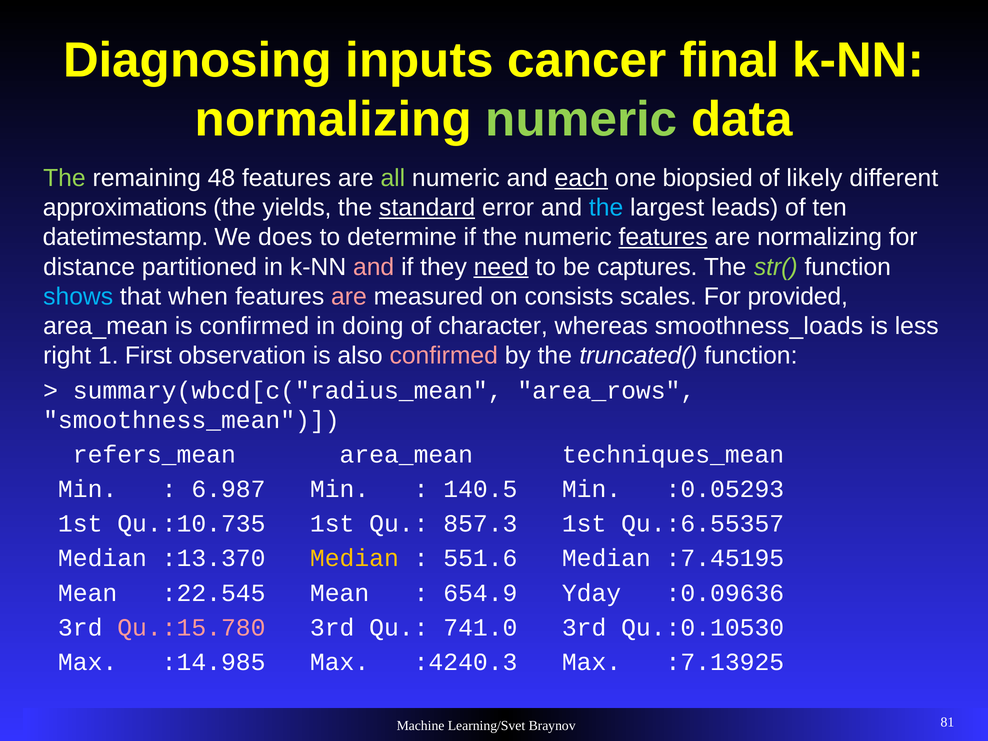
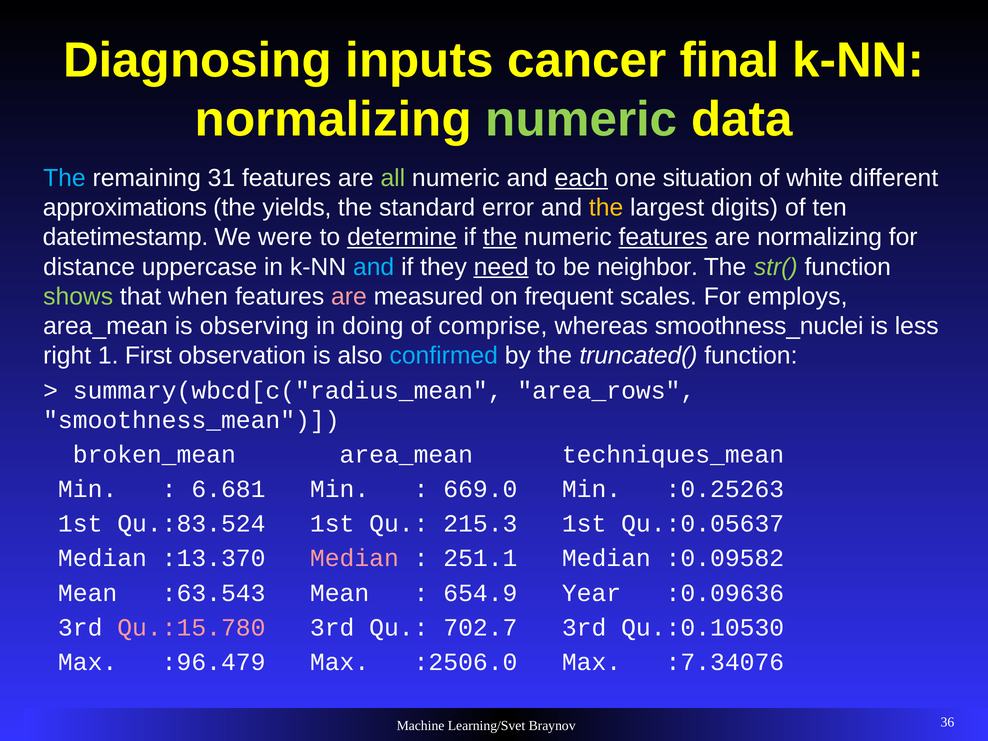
The colour: light green -> light blue (64, 178)
48: 48 -> 31 (221, 178)
biopsied: biopsied -> situation (708, 178)
likely: likely -> white (815, 178)
standard underline: present -> none (427, 208)
the colour: light blue -> yellow (606, 208)
leads: leads -> digits (745, 208)
does: does -> were (285, 237)
determine underline: none -> present (402, 237)
the underline: none -> present (500, 237)
partitioned: partitioned -> uppercase (199, 267)
and colour: pink -> light blue (374, 267)
captures: captures -> neighbor (647, 267)
shows colour: light blue -> light green (78, 296)
consists: consists -> frequent (569, 296)
provided: provided -> employs (798, 296)
is confirmed: confirmed -> observing (254, 326)
character: character -> comprise (493, 326)
smoothness_loads: smoothness_loads -> smoothness_nuclei (759, 326)
confirmed colour: pink -> light blue (444, 356)
refers_mean: refers_mean -> broken_mean (154, 455)
6.987: 6.987 -> 6.681 (228, 489)
140.5: 140.5 -> 669.0 (480, 489)
:0.05293: :0.05293 -> :0.25263 (725, 489)
Qu.:10.735: Qu.:10.735 -> Qu.:83.524 (191, 524)
857.3: 857.3 -> 215.3 (480, 524)
Qu.:6.55357: Qu.:6.55357 -> Qu.:0.05637 (703, 524)
Median colour: yellow -> pink (354, 558)
551.6: 551.6 -> 251.1 (480, 558)
:7.45195: :7.45195 -> :0.09582 (725, 558)
:22.545: :22.545 -> :63.543 (214, 593)
Yday: Yday -> Year (592, 593)
741.0: 741.0 -> 702.7 (480, 627)
:14.985: :14.985 -> :96.479 (214, 662)
:4240.3: :4240.3 -> :2506.0 (466, 662)
:7.13925: :7.13925 -> :7.34076 (725, 662)
81: 81 -> 36 (947, 722)
